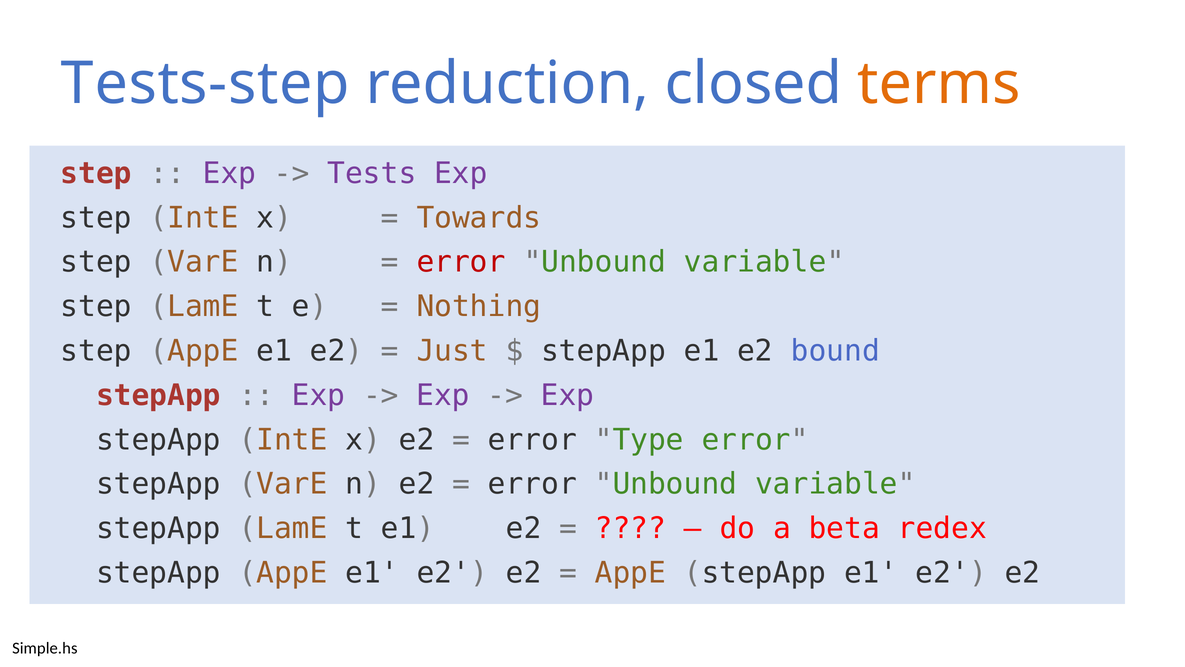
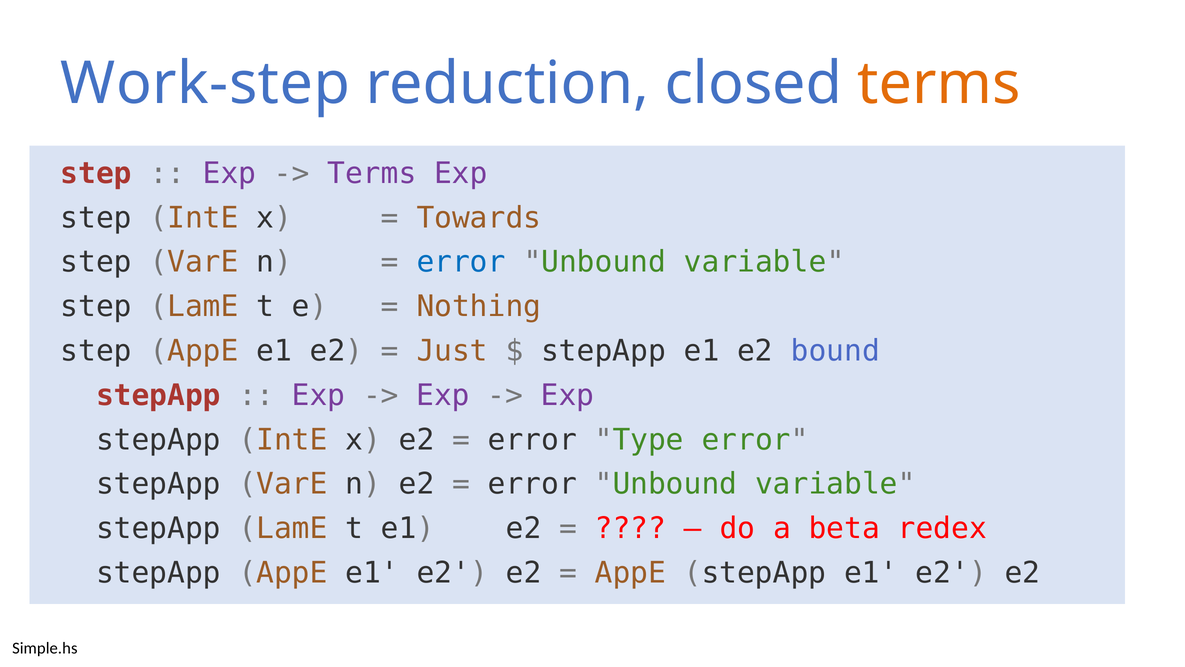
Tests-step: Tests-step -> Work-step (205, 84)
Tests: Tests -> Terms (372, 173)
error colour: red -> blue (461, 262)
